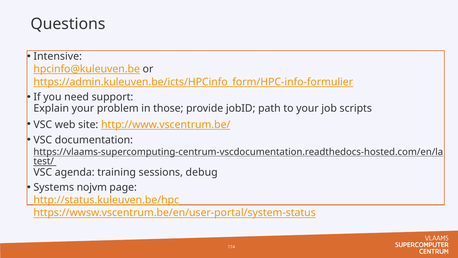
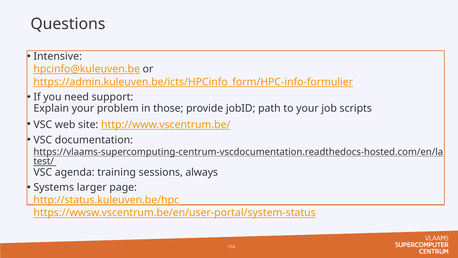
debug: debug -> always (202, 172)
nojvm: nojvm -> larger (92, 187)
